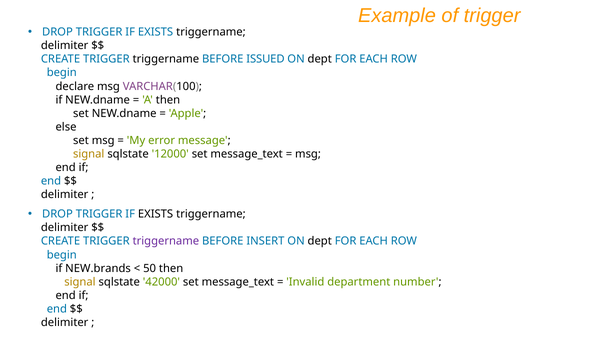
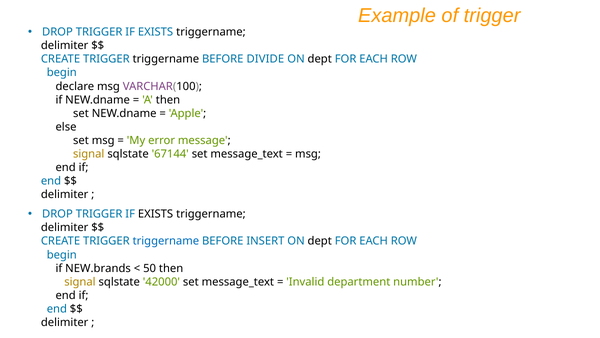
ISSUED: ISSUED -> DIVIDE (265, 59)
12000: 12000 -> 67144 (170, 154)
triggername colour: purple -> blue (166, 241)
